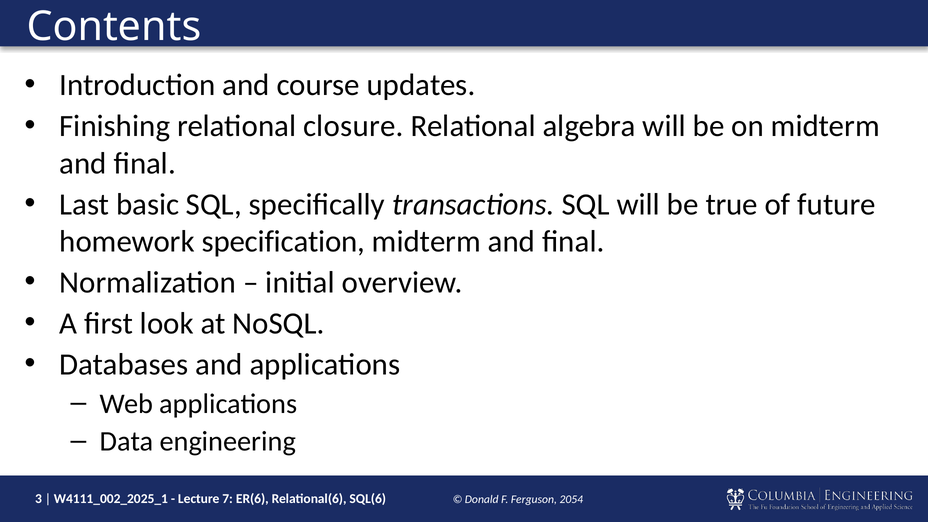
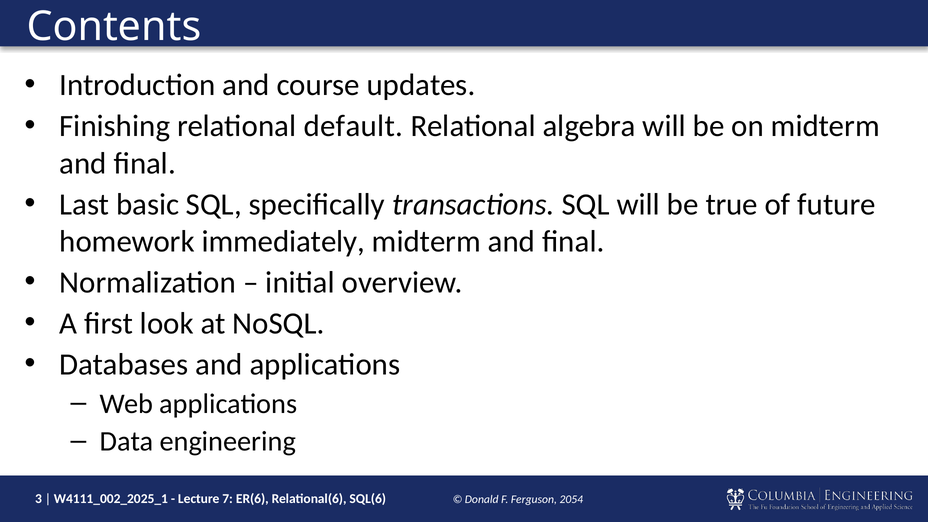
closure: closure -> default (353, 126)
specification: specification -> immediately (283, 241)
